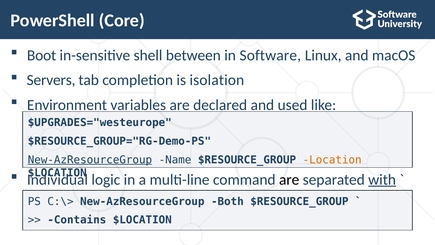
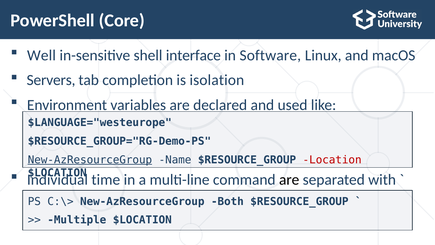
Boot: Boot -> Well (41, 55)
between: between -> interface (193, 55)
$UPGRADES="westeurope: $UPGRADES="westeurope -> $LANGUAGE="westeurope (100, 123)
Location colour: orange -> red (332, 160)
logic: logic -> time (106, 179)
with underline: present -> none (382, 179)
Contains: Contains -> Multiple (77, 220)
